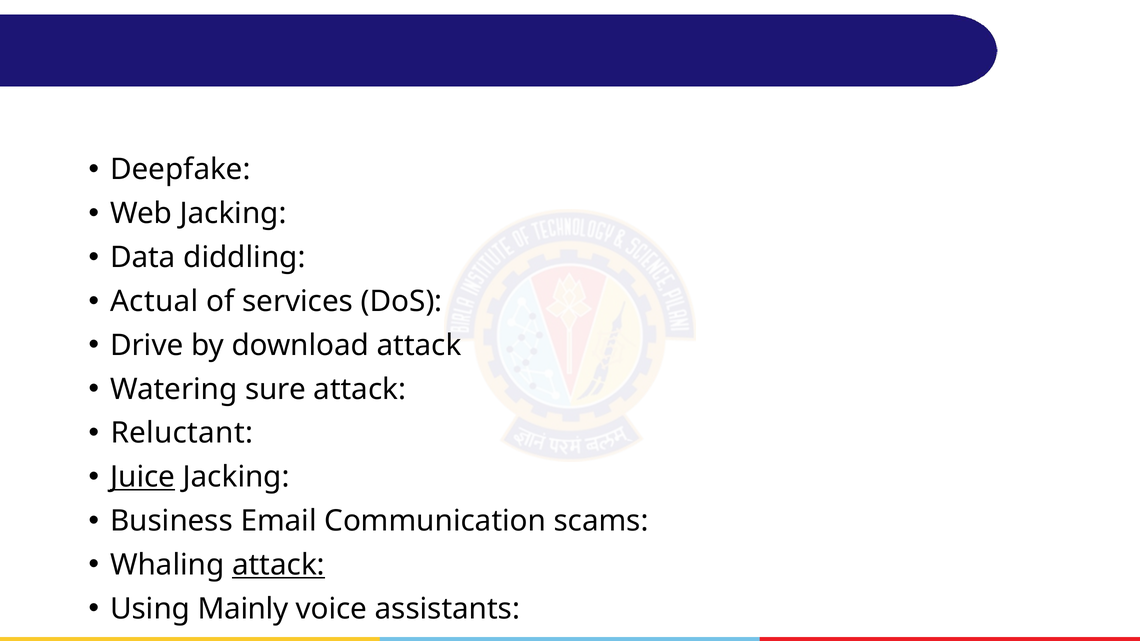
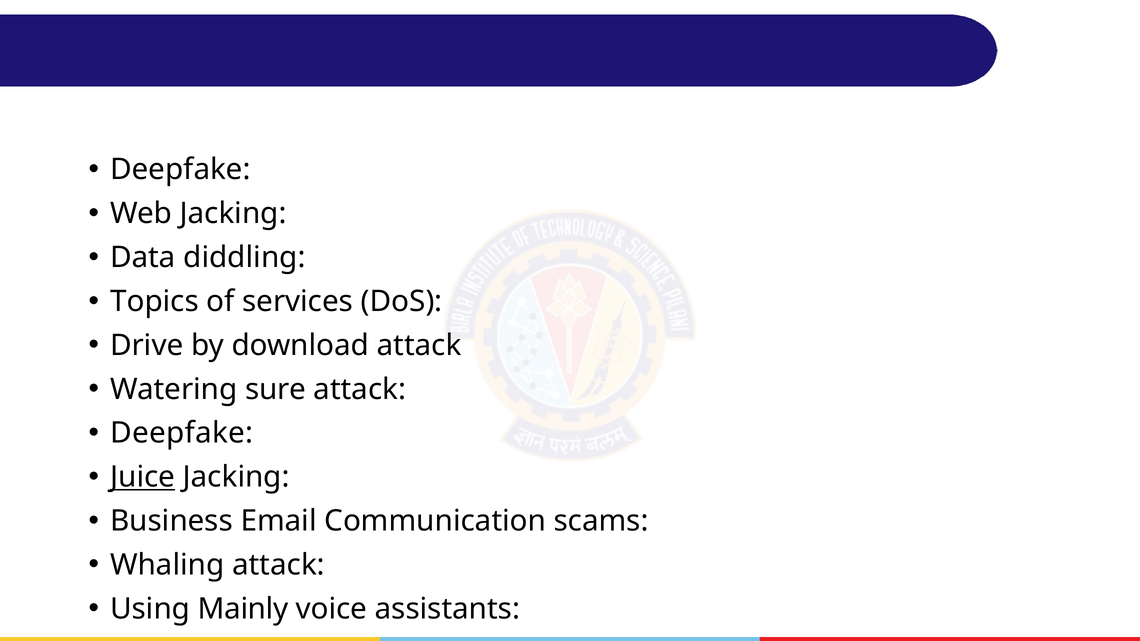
Actual: Actual -> Topics (154, 302)
Reluctant: Reluctant -> Deepfake (182, 433)
attack underline: present -> none (279, 565)
